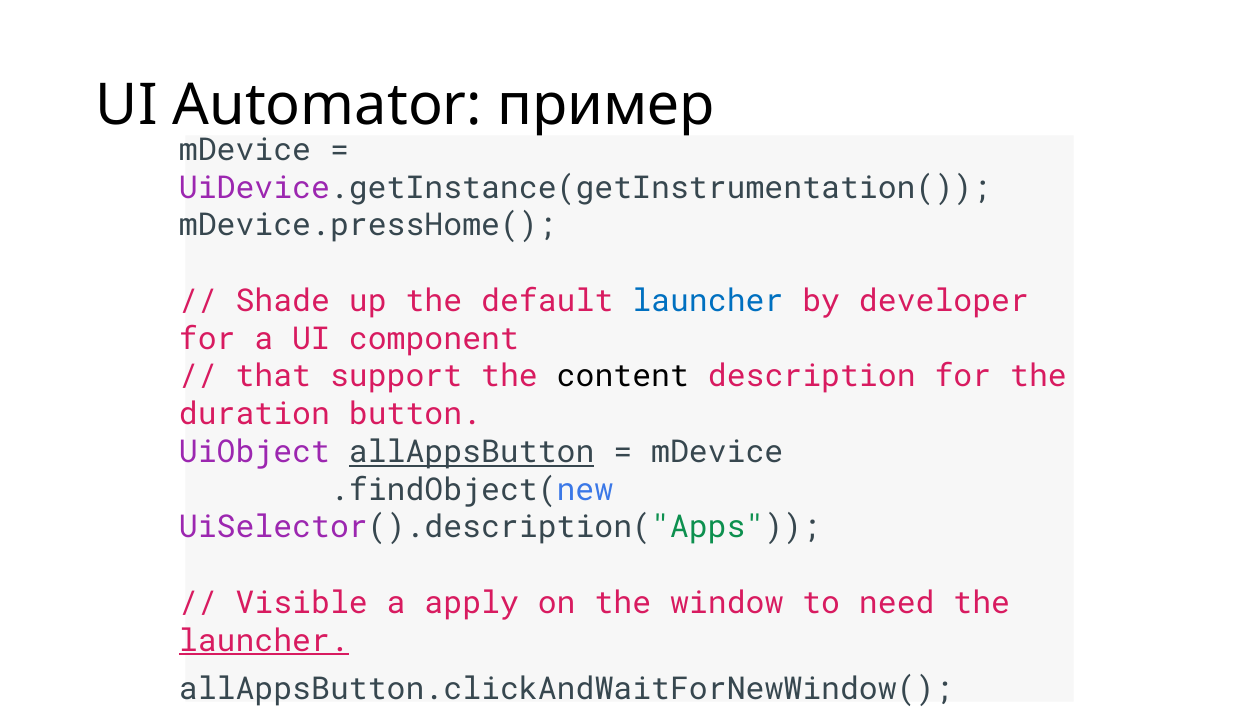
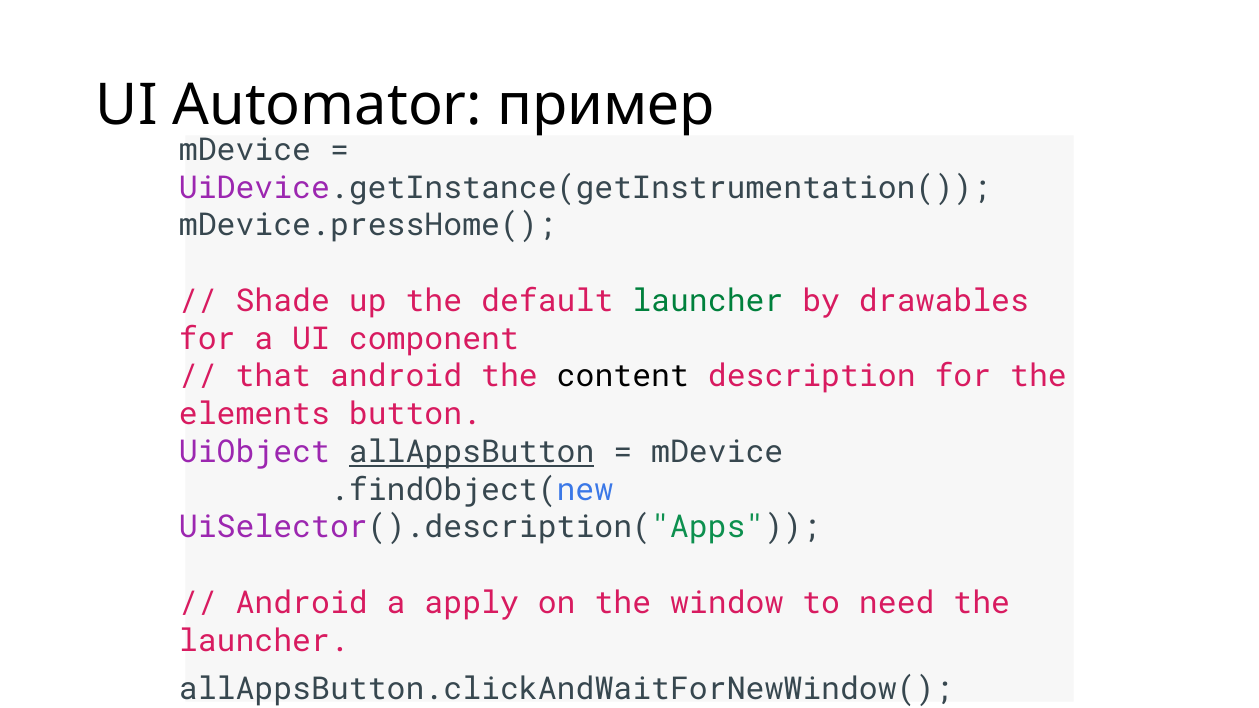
launcher colour: blue -> green (708, 301)
developer: developer -> drawables (944, 301)
that support: support -> android (396, 377)
duration: duration -> elements (254, 414)
Visible: Visible -> Android (302, 603)
launcher underline: present -> none (264, 641)
